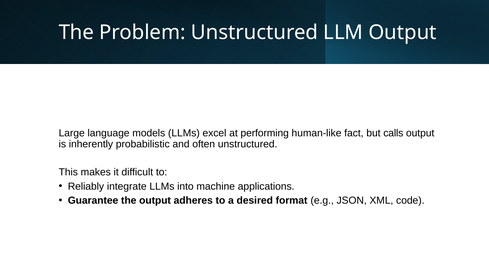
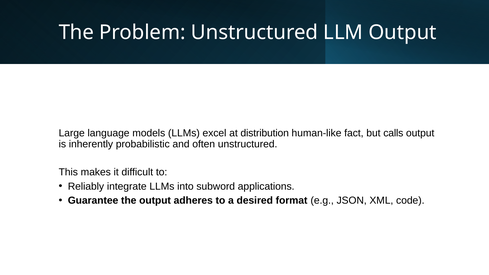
performing: performing -> distribution (265, 133)
machine: machine -> subword (216, 186)
